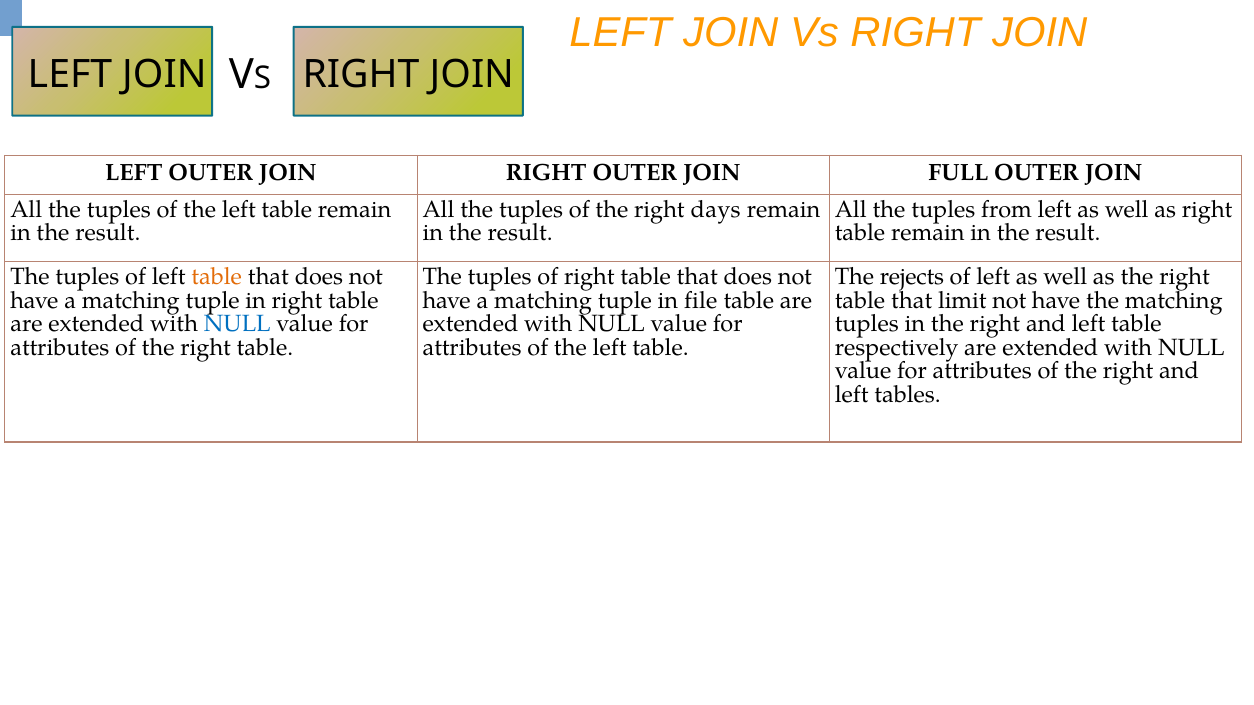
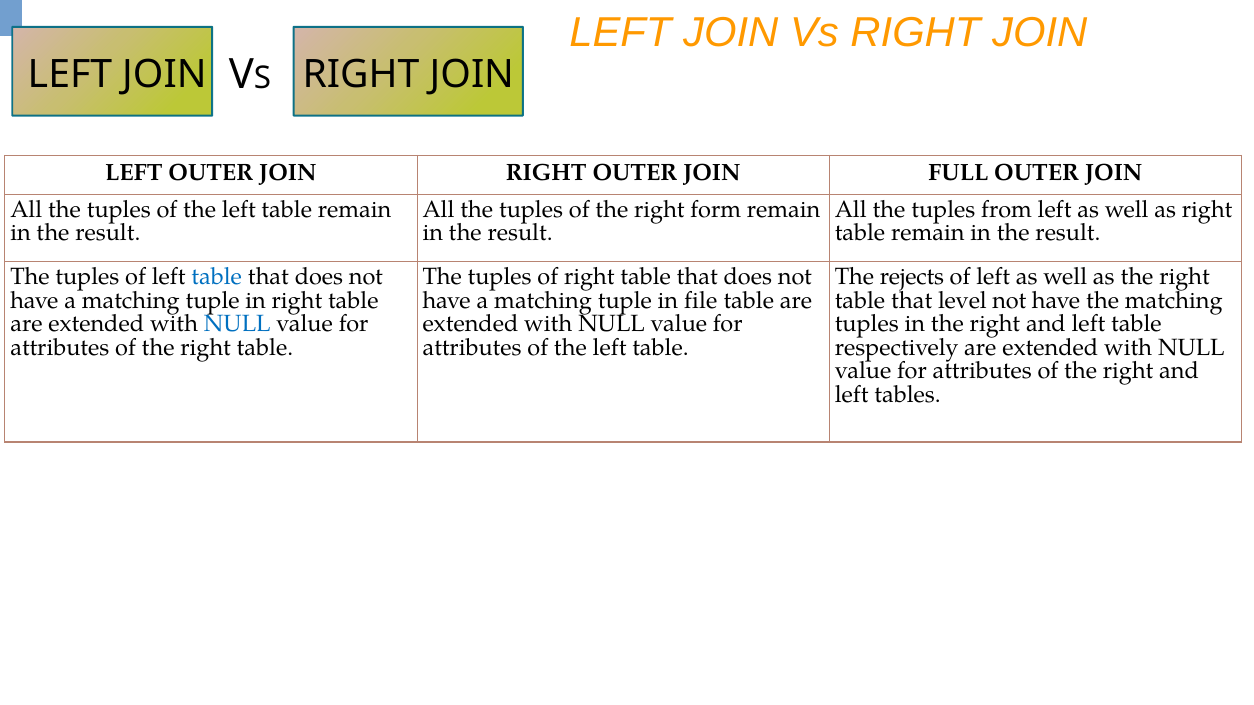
days: days -> form (716, 209)
table colour: orange -> blue (217, 277)
limit: limit -> level (962, 300)
